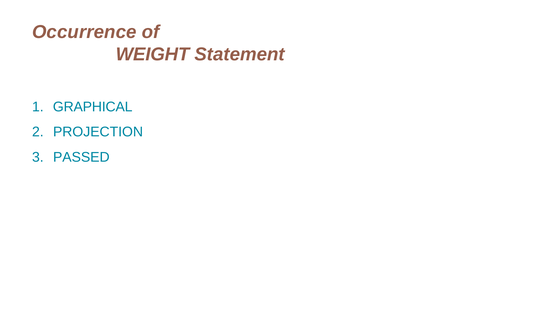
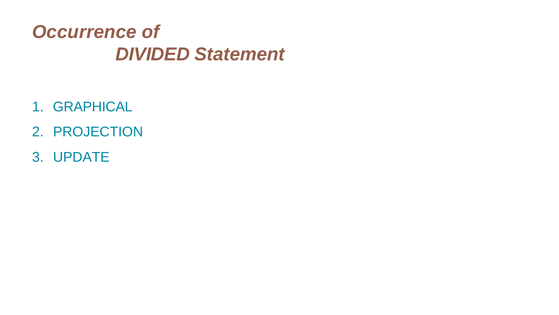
WEIGHT: WEIGHT -> DIVIDED (153, 54)
PASSED: PASSED -> UPDATE (81, 157)
